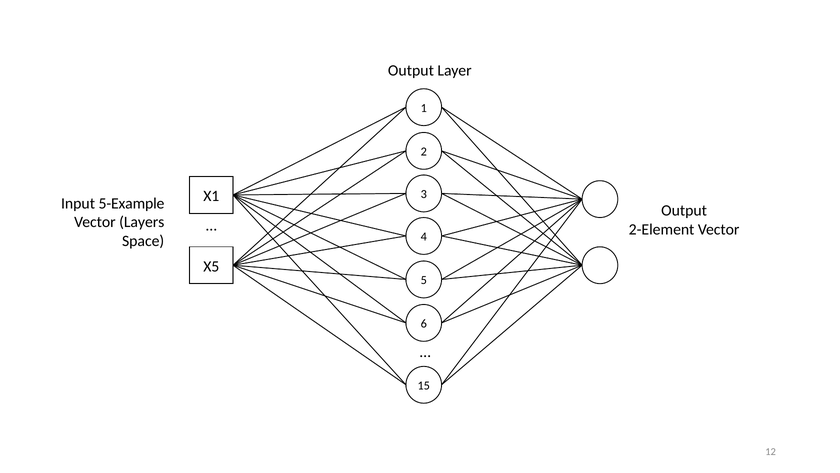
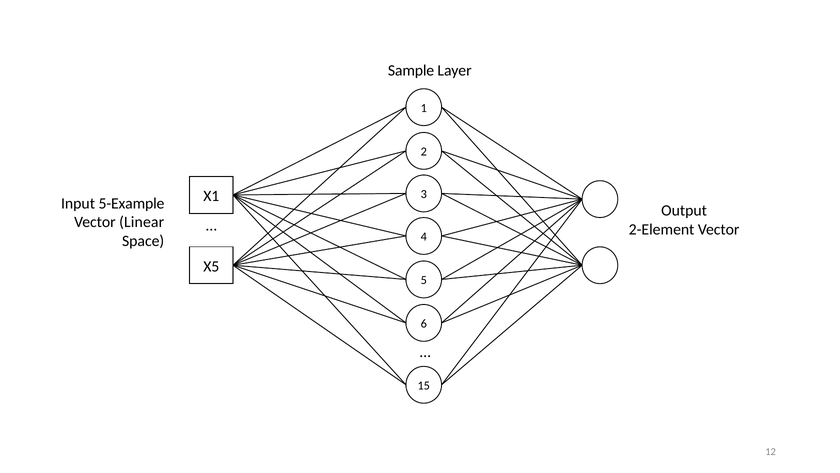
Output: Output -> Sample (411, 71)
Layers: Layers -> Linear (142, 222)
